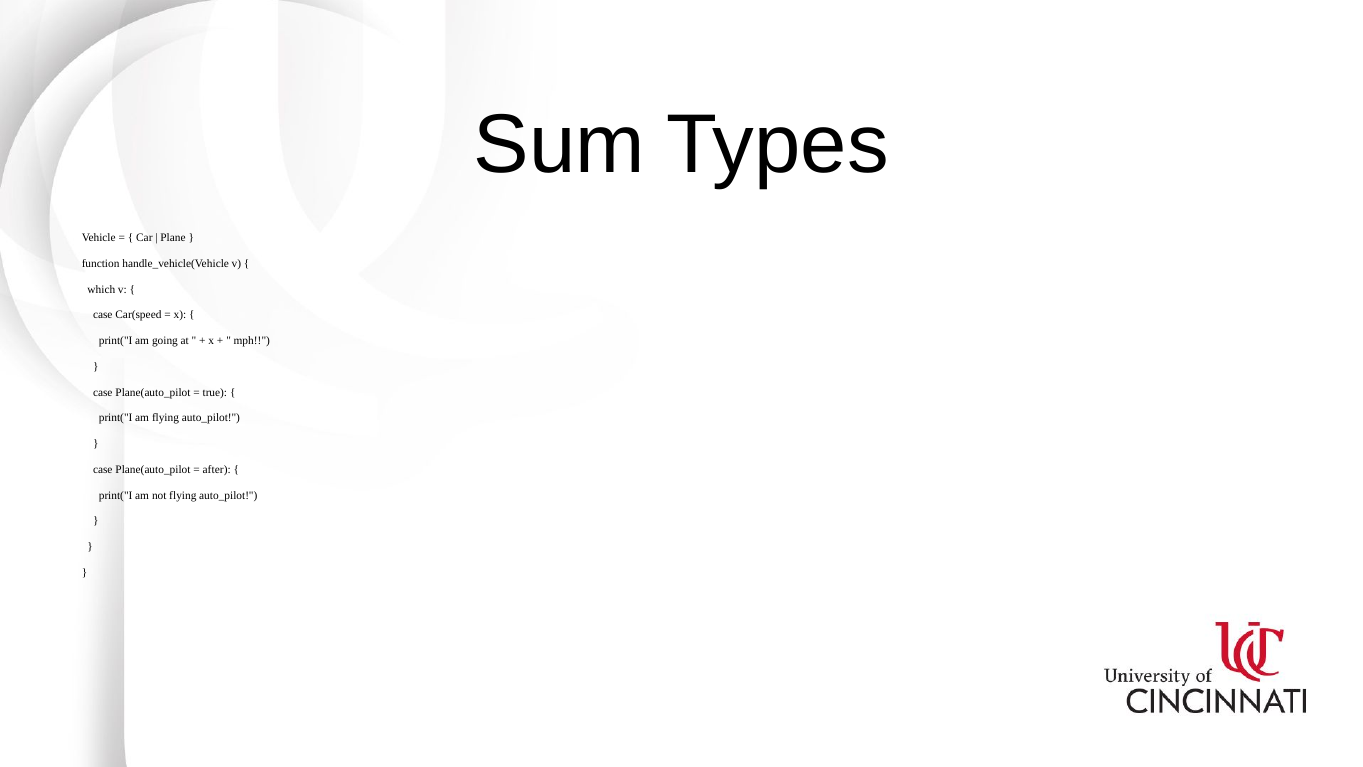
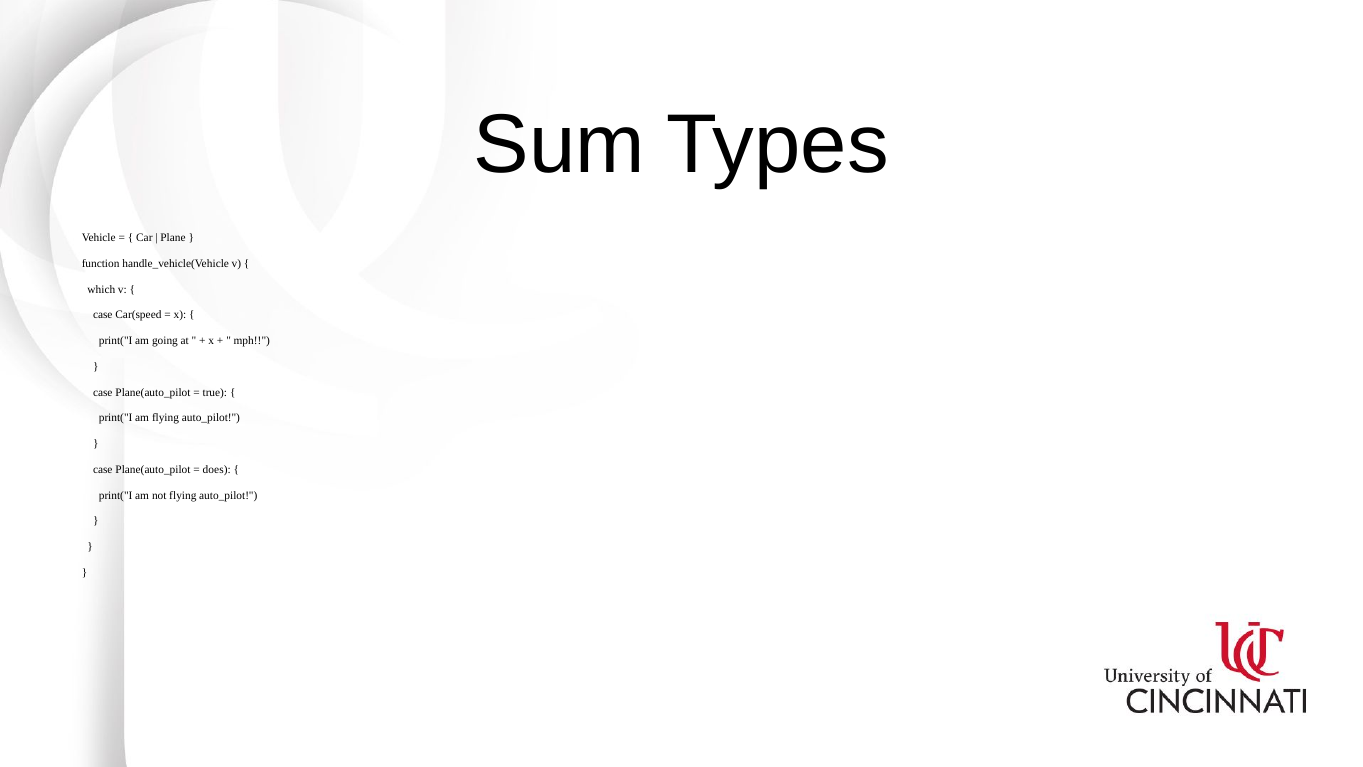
after: after -> does (217, 469)
